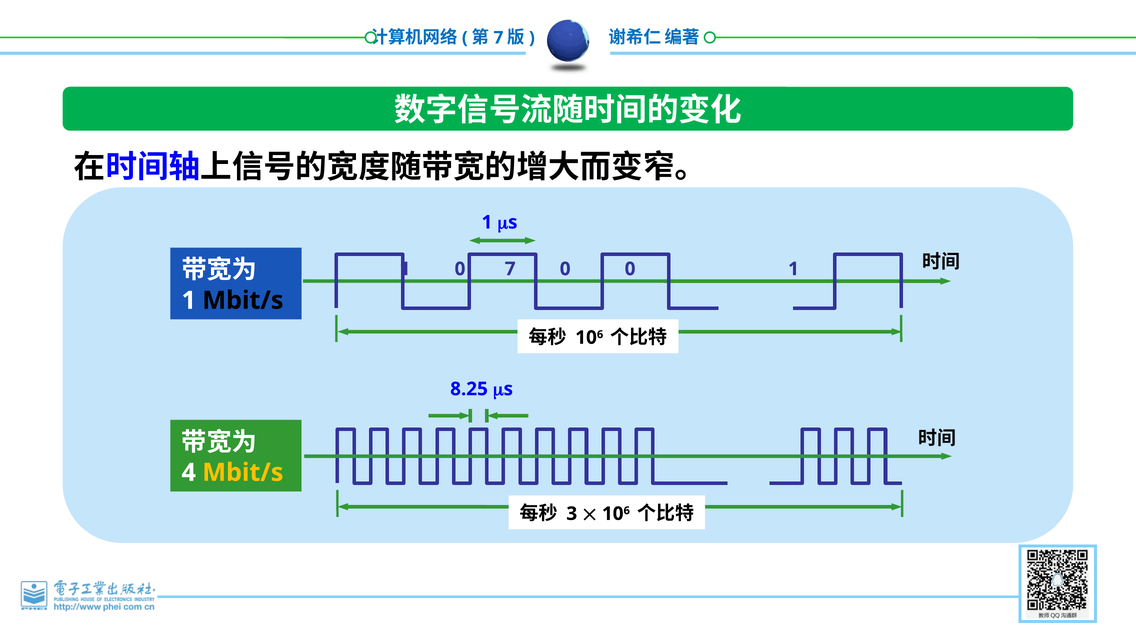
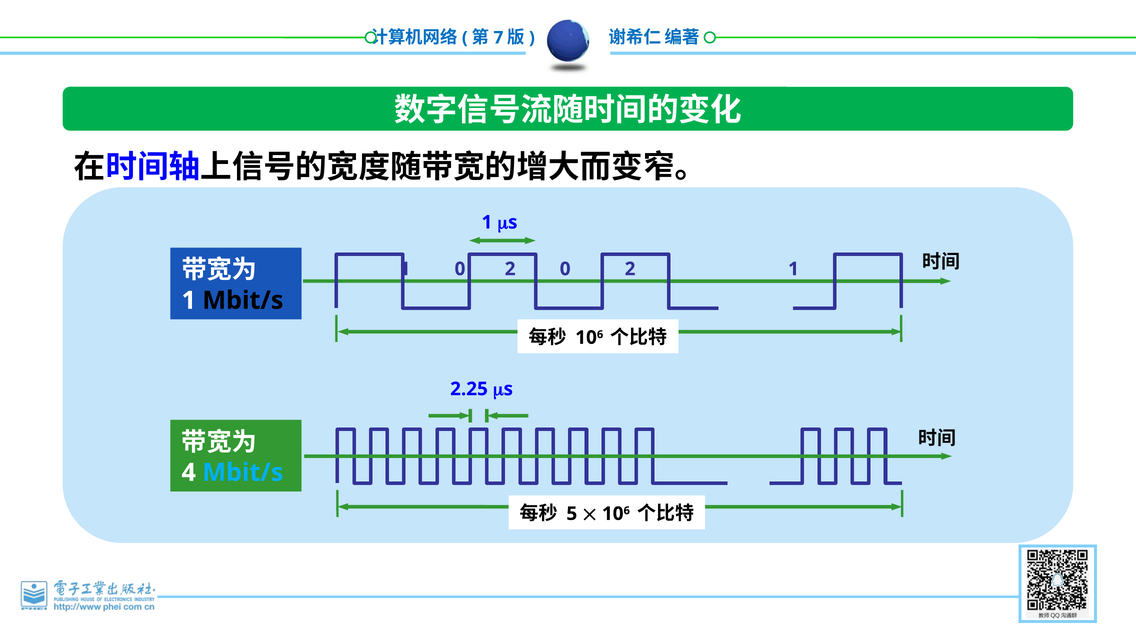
1 0 7: 7 -> 2 (510, 269)
0: 0 -> 2 (630, 269)
8.25: 8.25 -> 2.25 (469, 389)
Mbit/s colour: yellow -> light blue (243, 473)
3: 3 -> 5 (572, 514)
